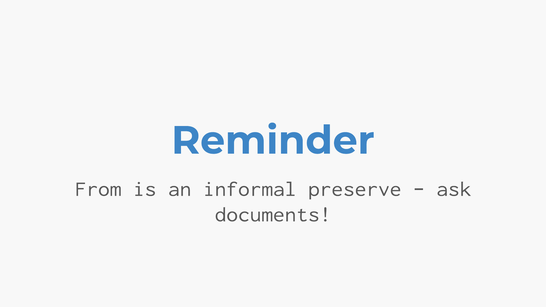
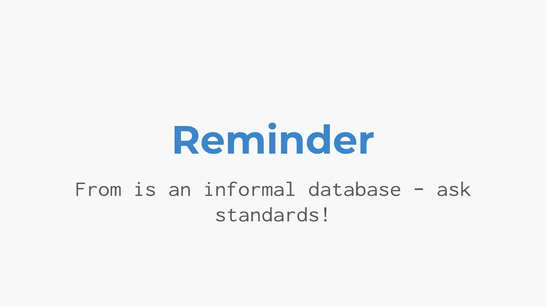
preserve: preserve -> database (355, 189)
documents: documents -> standards (273, 214)
